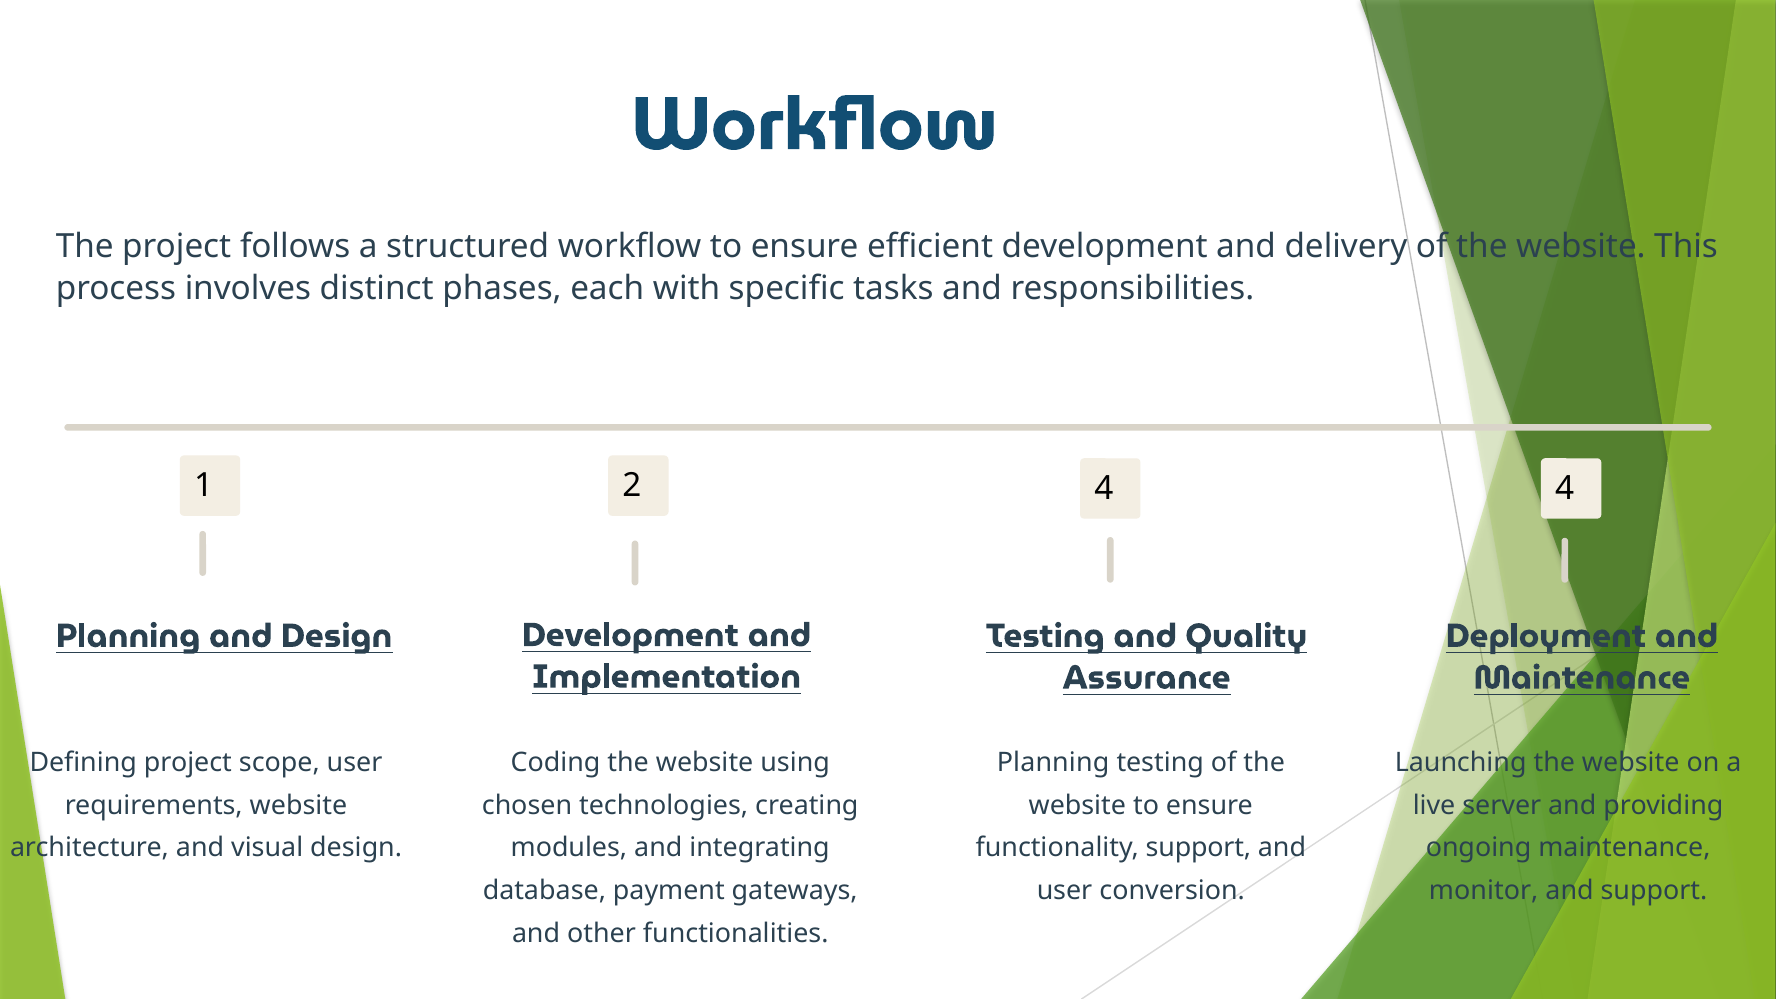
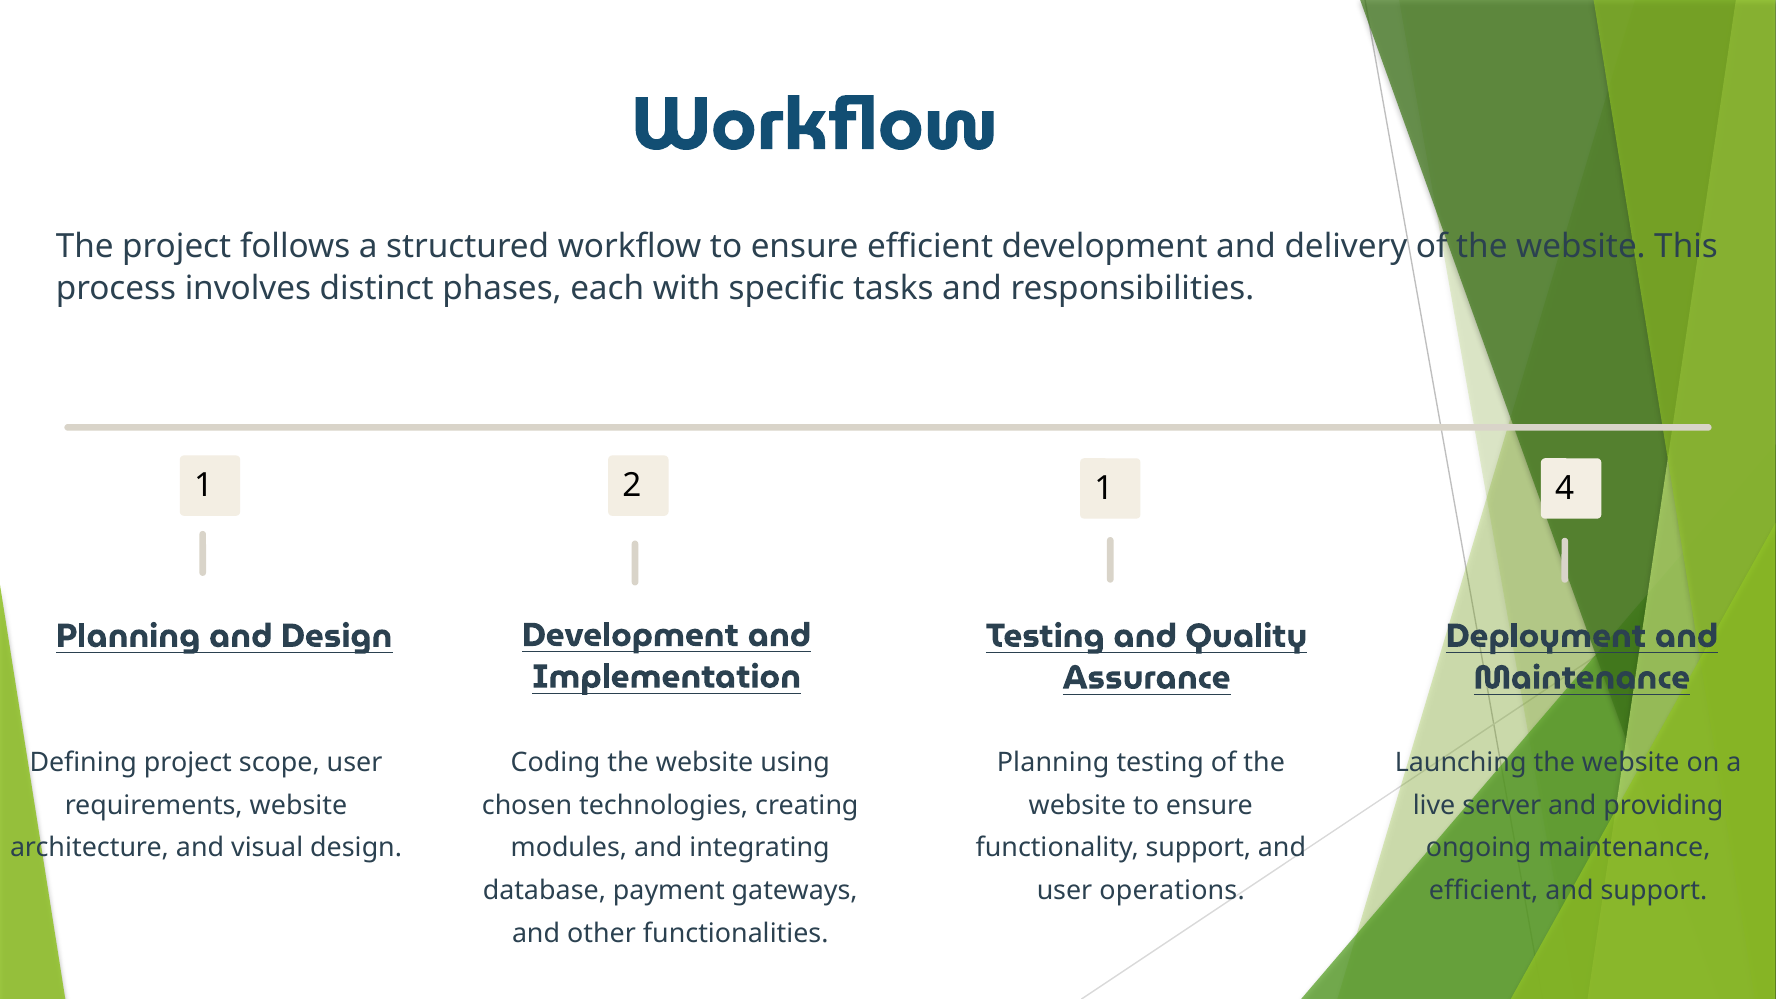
2 4: 4 -> 1 (1104, 488)
conversion: conversion -> operations (1172, 891)
monitor: monitor -> efficient (1484, 891)
